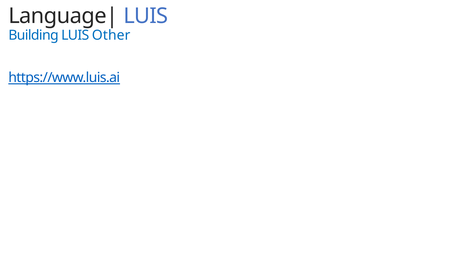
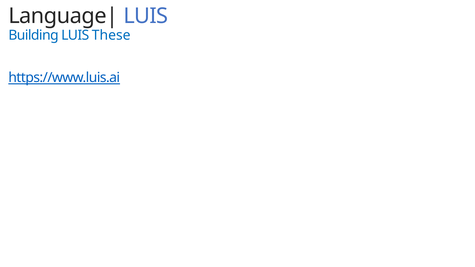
Other: Other -> These (111, 35)
